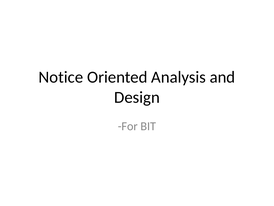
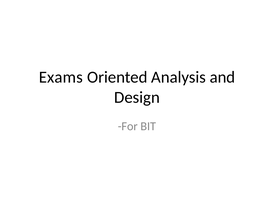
Notice: Notice -> Exams (61, 77)
